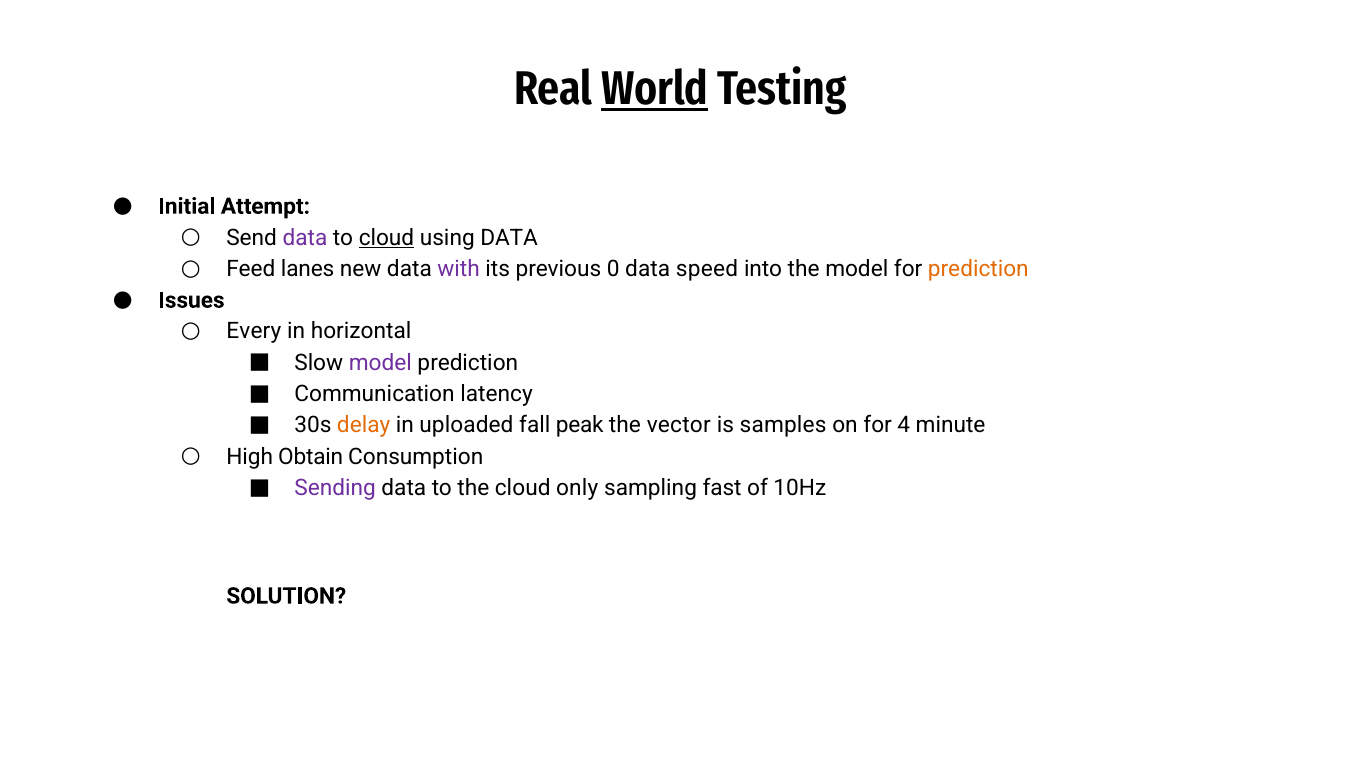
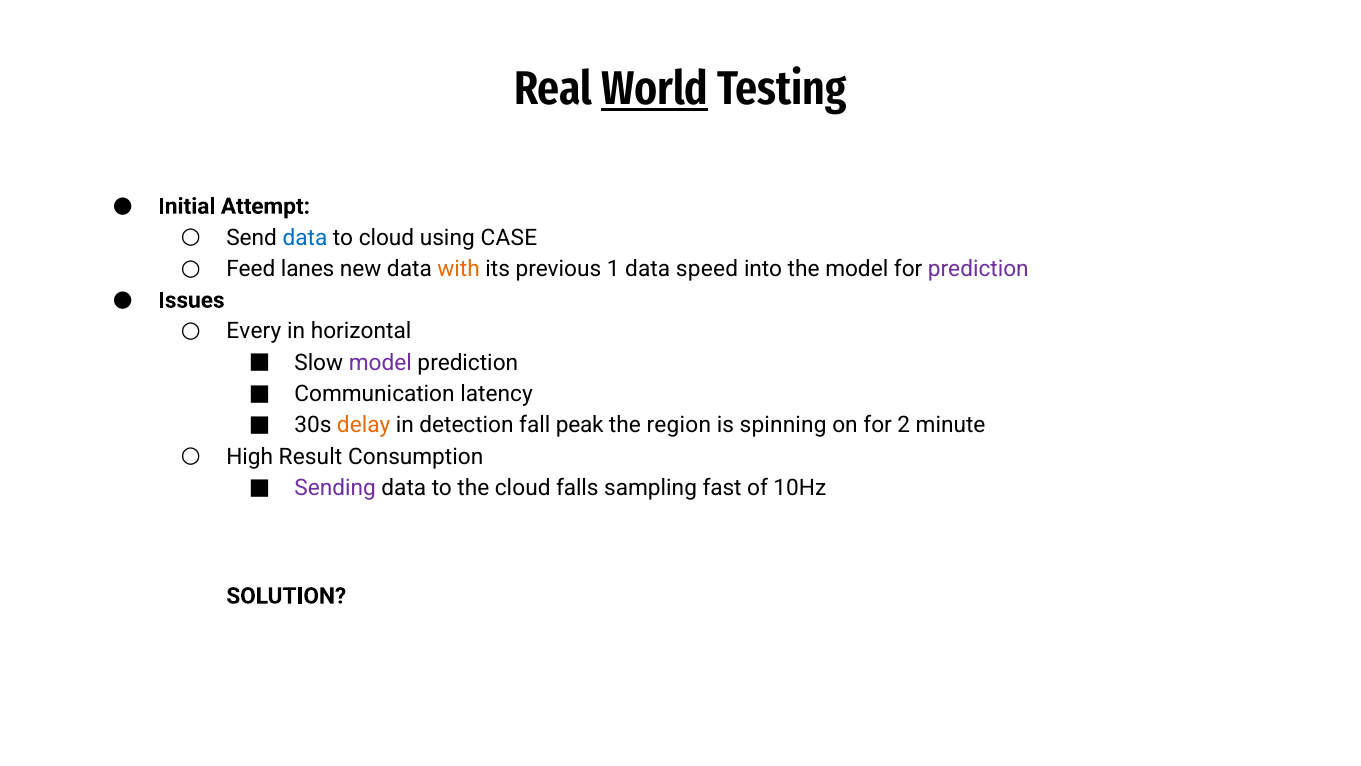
data colour: purple -> blue (305, 237)
cloud underline: present -> none (386, 237)
using DATA: DATA -> CASE (509, 237)
with colour: purple -> orange (459, 269)
0: 0 -> 1 (613, 269)
prediction colour: orange -> purple (978, 269)
uploaded: uploaded -> detection (466, 425)
vector: vector -> region (679, 425)
samples: samples -> spinning (783, 425)
4: 4 -> 2 (904, 425)
Obtain: Obtain -> Result (311, 456)
only: only -> falls (577, 488)
